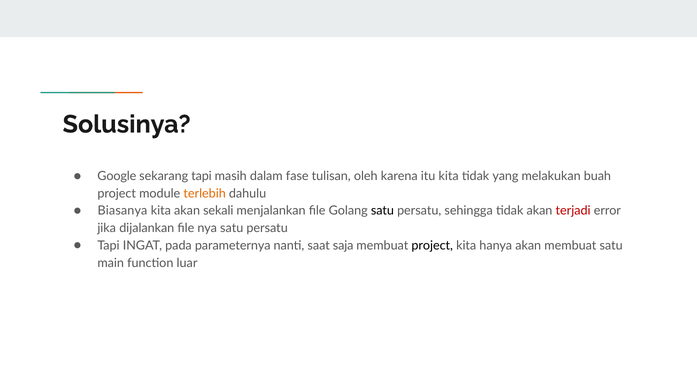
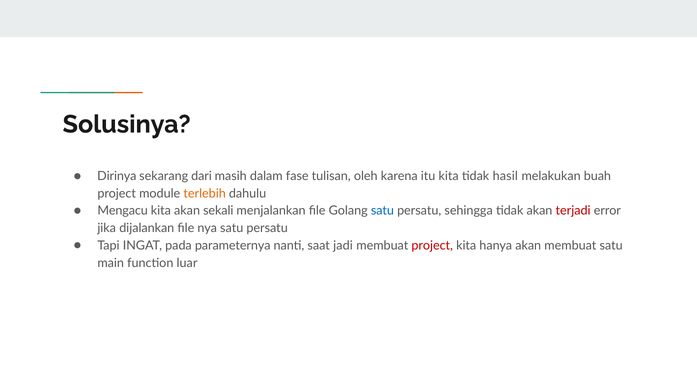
Google: Google -> Dirinya (117, 176)
sekarang tapi: tapi -> dari (202, 176)
yang: yang -> hasil (505, 176)
Biasanya: Biasanya -> Mengacu (123, 211)
satu colour: black -> blue (382, 211)
saja: saja -> jadi (343, 246)
project colour: black -> red (432, 246)
